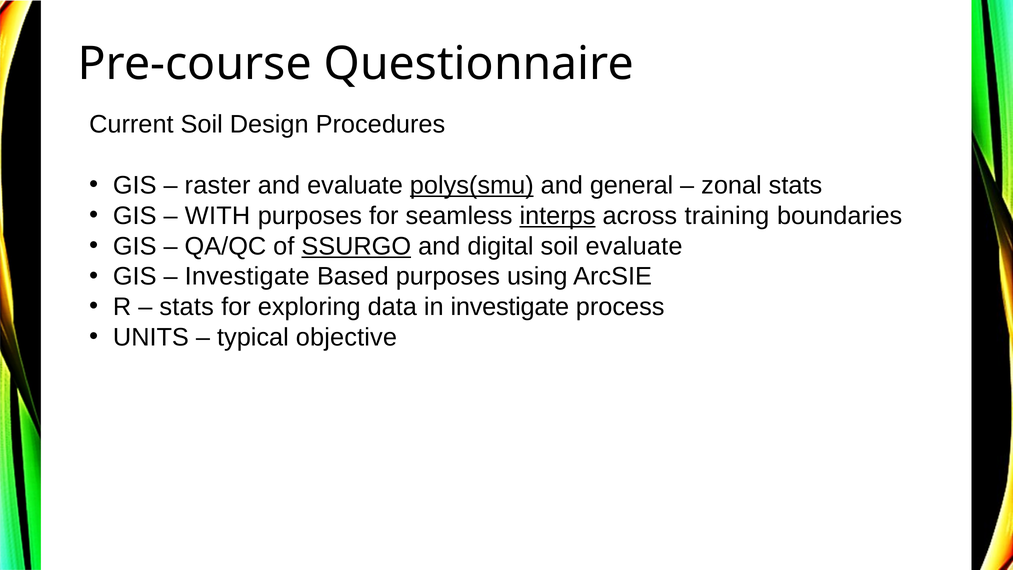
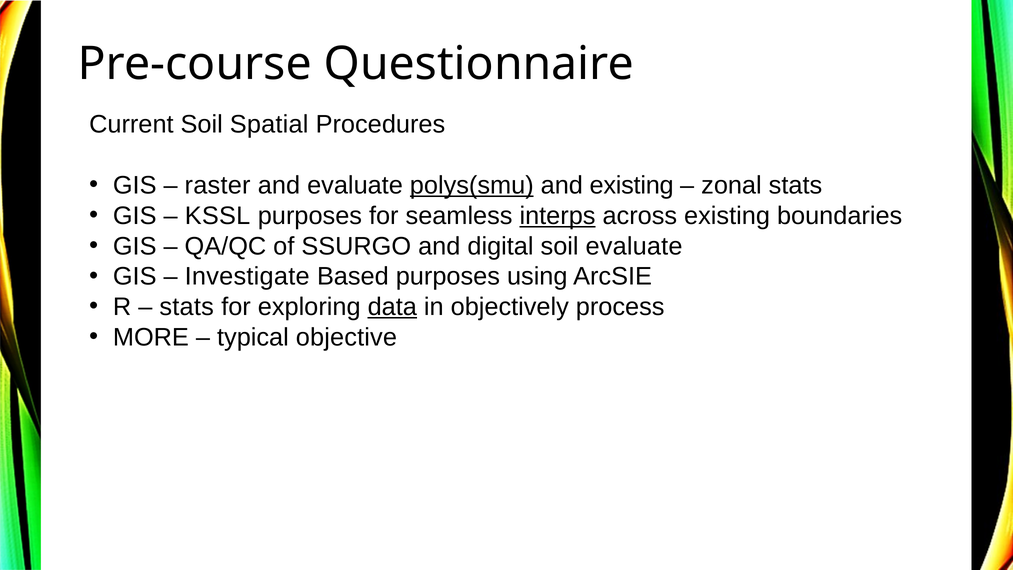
Design: Design -> Spatial (269, 125)
and general: general -> existing (632, 185)
WITH: WITH -> KSSL (218, 216)
across training: training -> existing (727, 216)
SSURGO underline: present -> none (356, 246)
data underline: none -> present (392, 307)
in investigate: investigate -> objectively (510, 307)
UNITS: UNITS -> MORE (151, 337)
